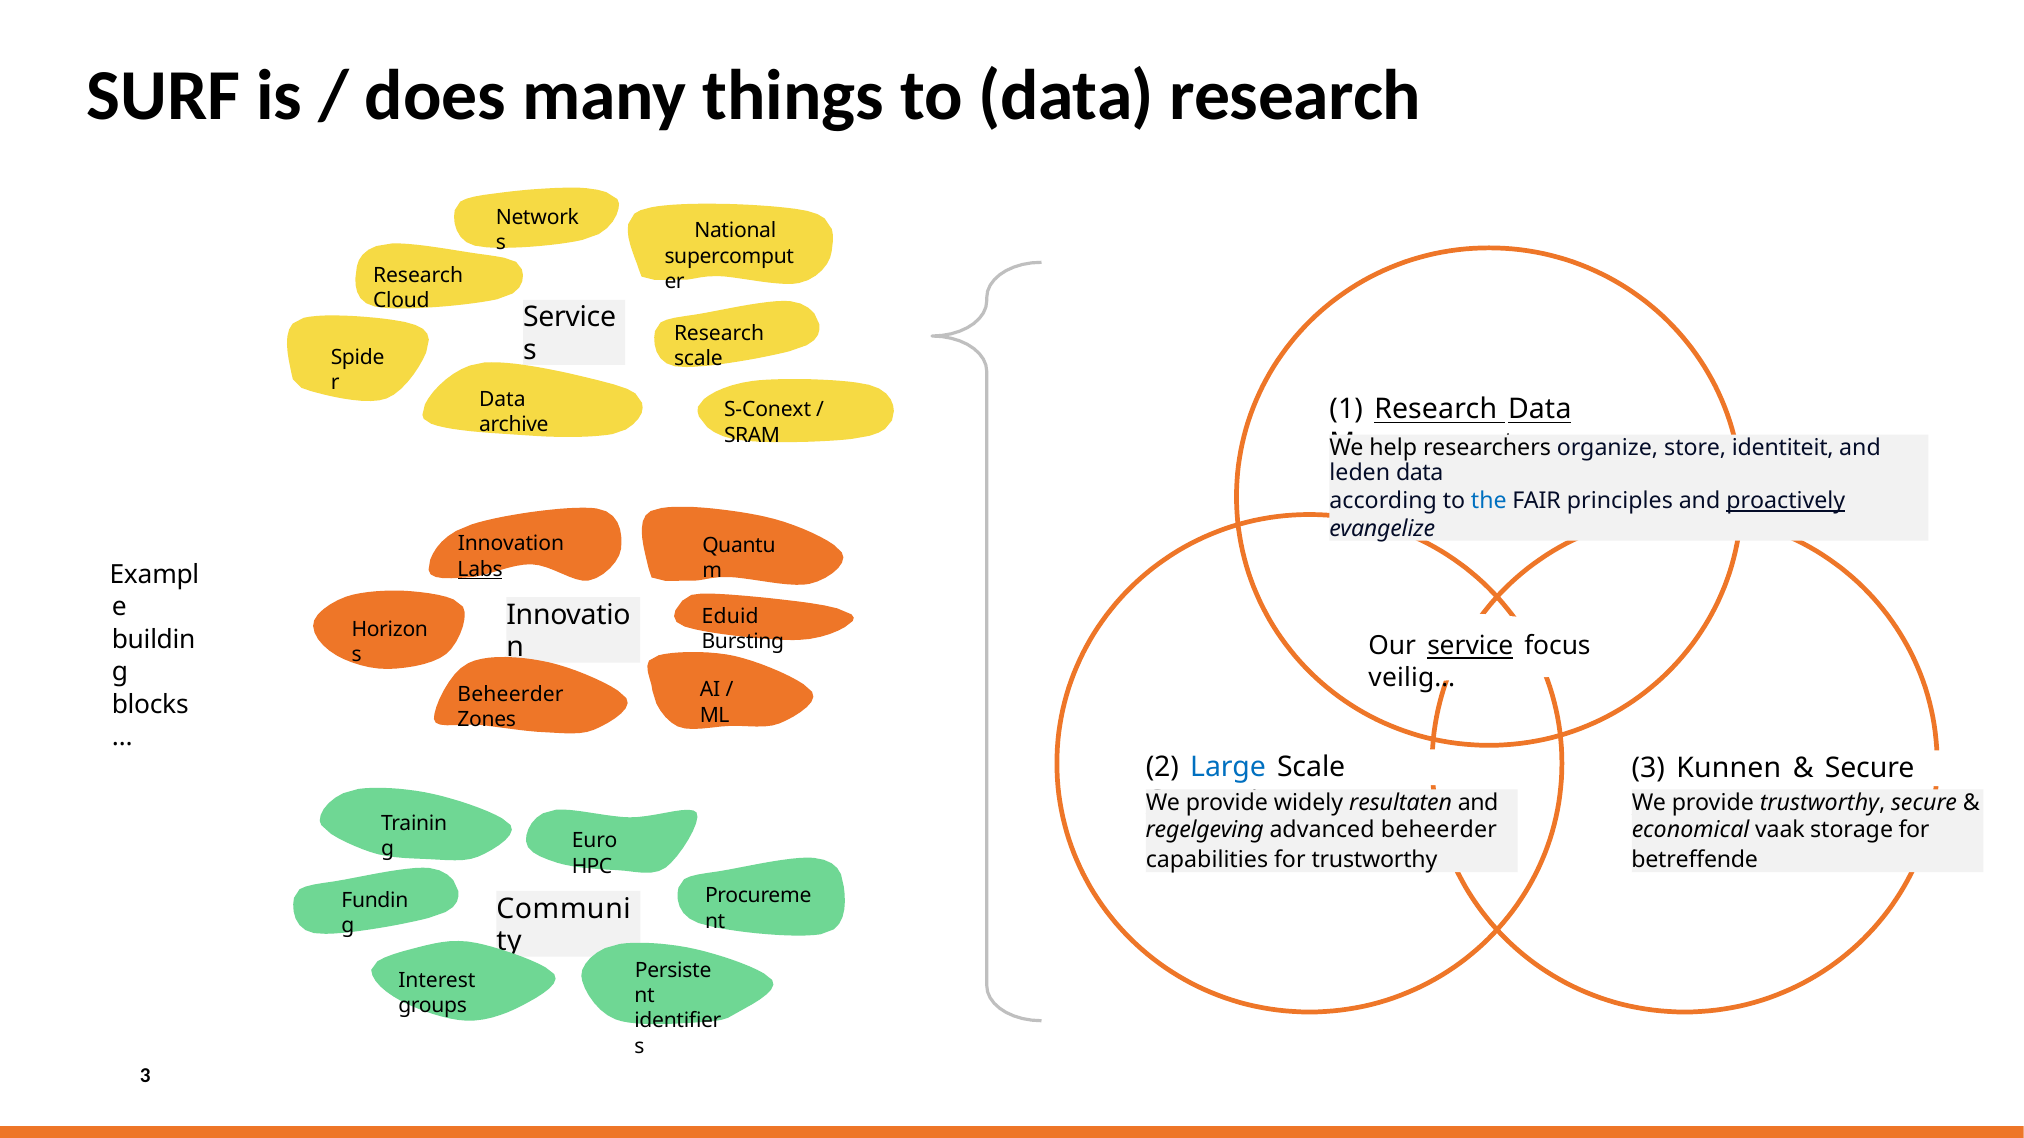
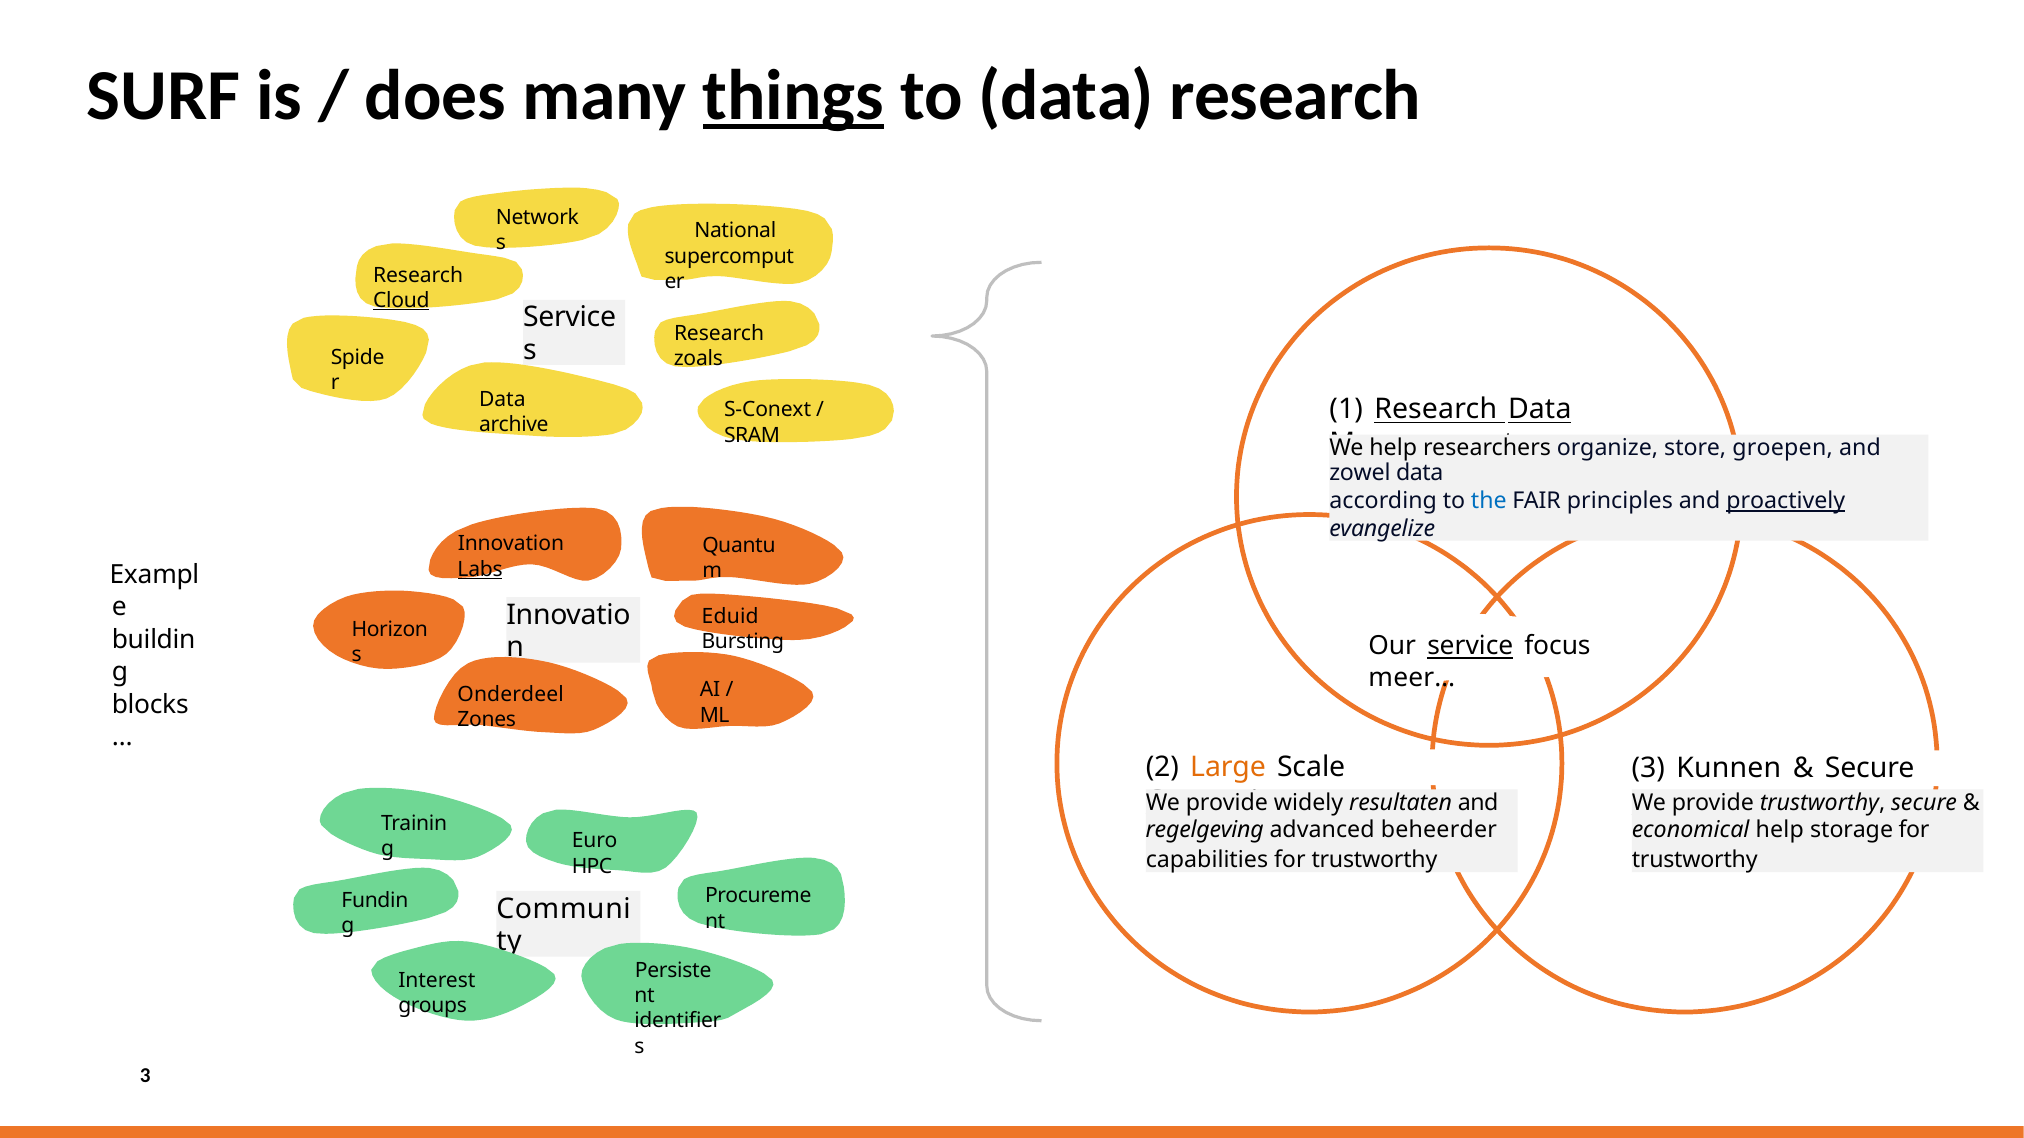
things underline: none -> present (793, 96)
Cloud underline: none -> present (401, 301)
scale: scale -> zoals (698, 359)
identiteit: identiteit -> groepen (1783, 448)
leden: leden -> zowel (1360, 474)
veilig…: veilig… -> meer… (1412, 678)
Beheerder: Beheerder -> Onderdeel (511, 695)
Large colour: blue -> orange (1228, 767)
economical vaak: vaak -> help (1780, 831)
betreffende: betreffende -> trustworthy (1695, 860)
